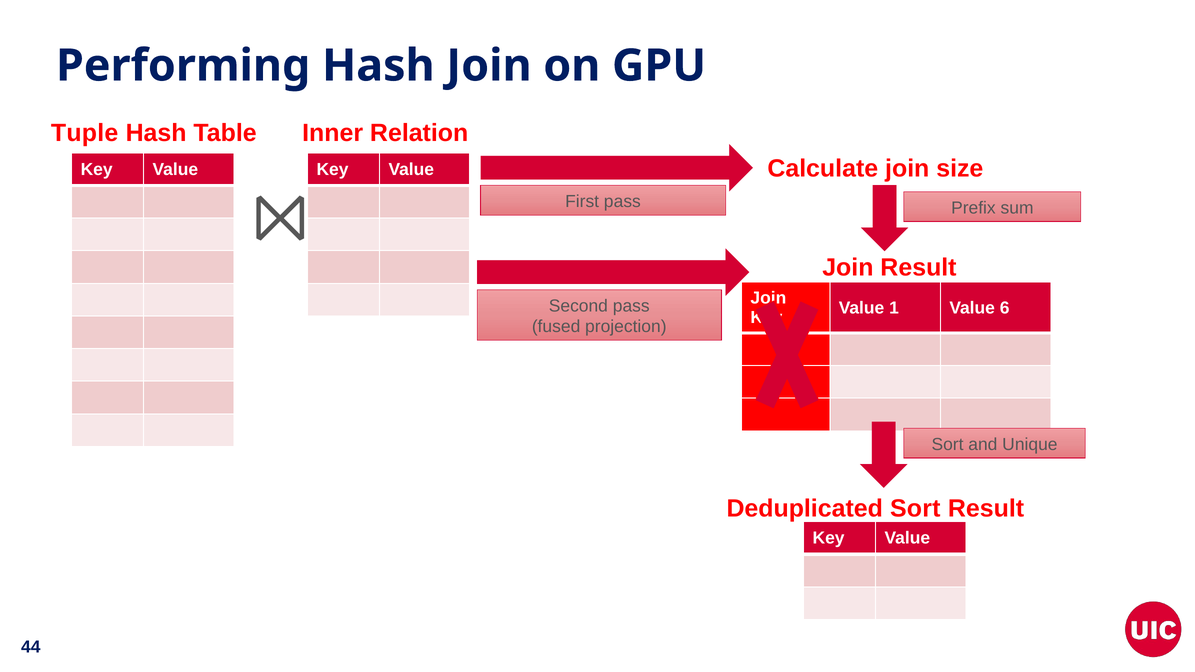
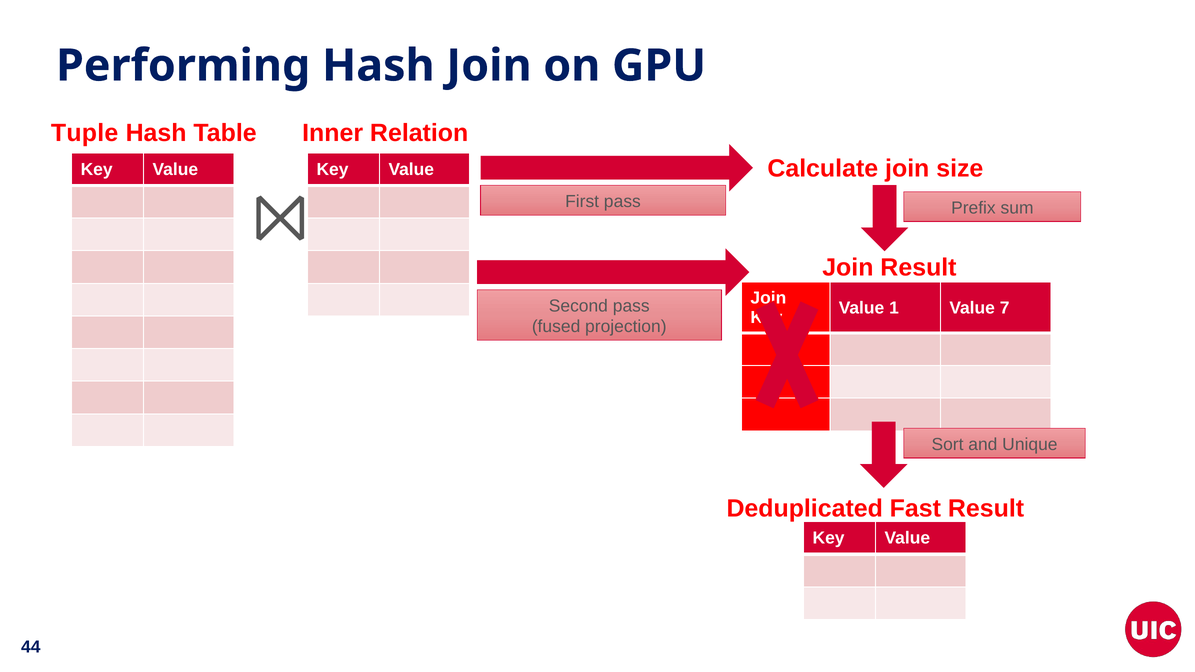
6: 6 -> 7 (1005, 308)
Deduplicated Sort: Sort -> Fast (915, 509)
